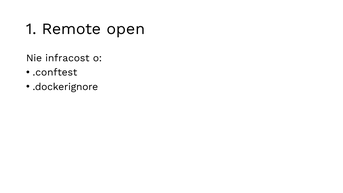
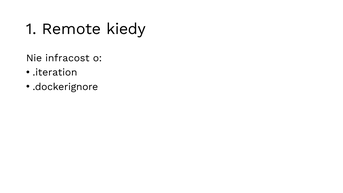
open: open -> kiedy (126, 29)
.conftest: .conftest -> .iteration (55, 72)
